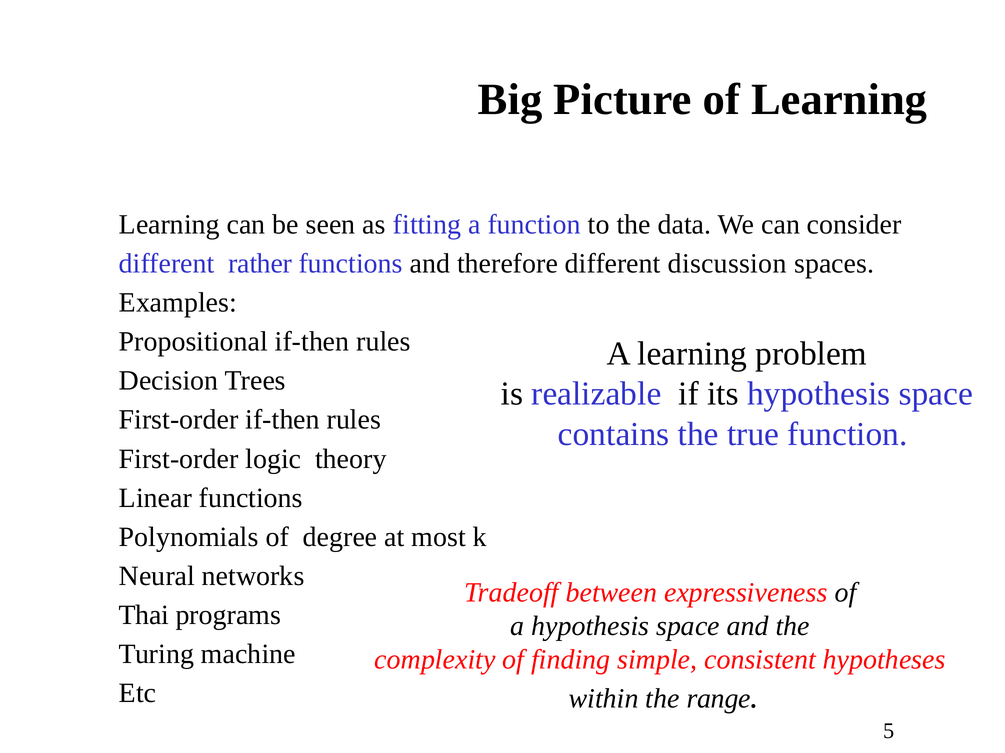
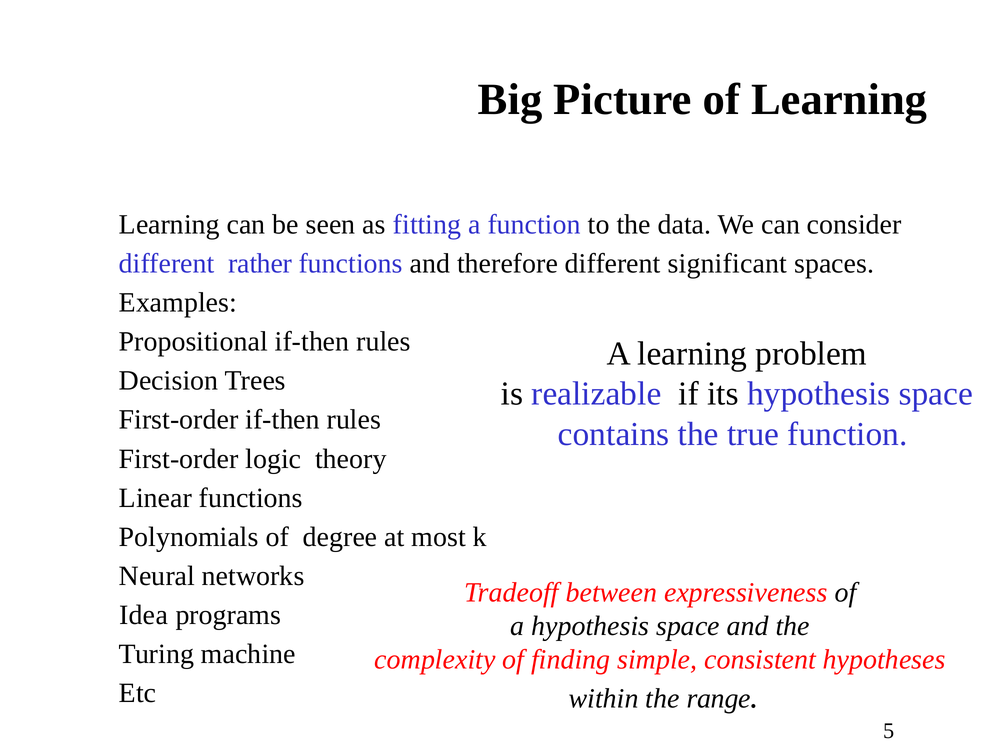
discussion: discussion -> significant (727, 264)
Thai: Thai -> Idea (144, 616)
